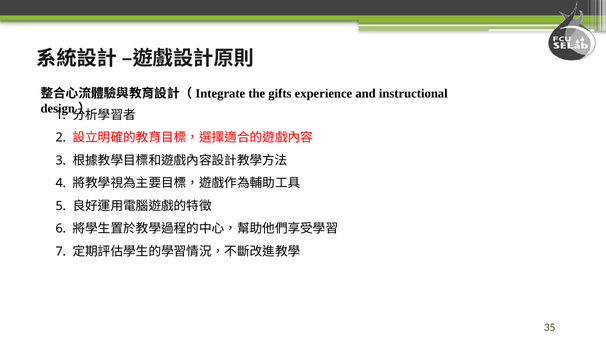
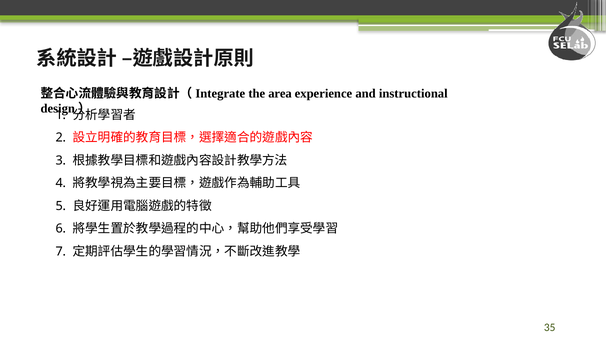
gifts: gifts -> area (280, 93)
